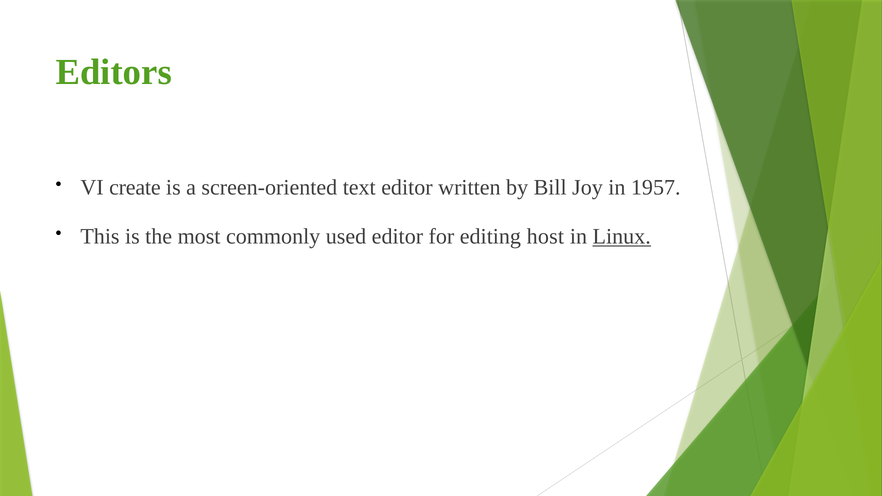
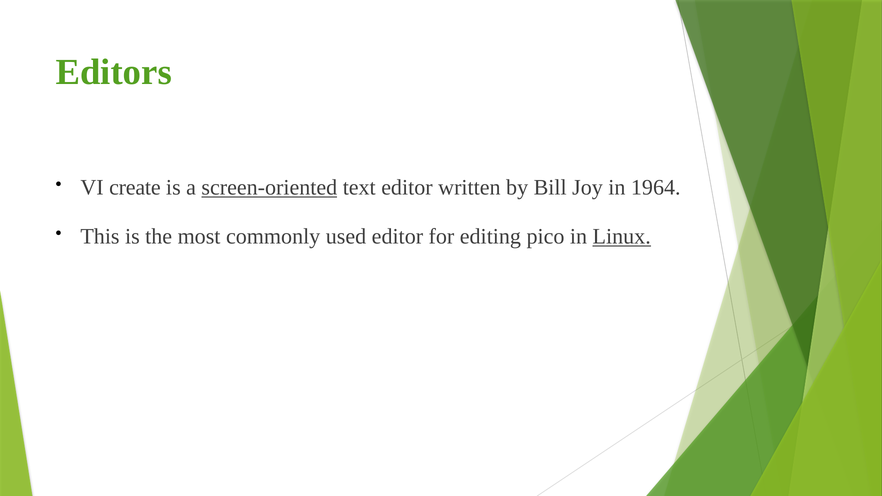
screen-oriented underline: none -> present (269, 188)
1957: 1957 -> 1964 (656, 188)
host: host -> pico (545, 237)
